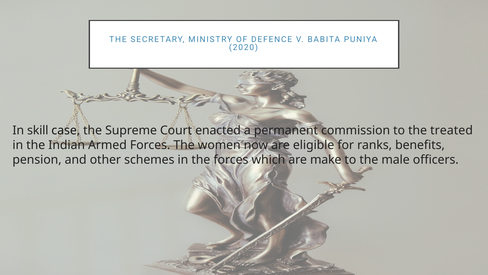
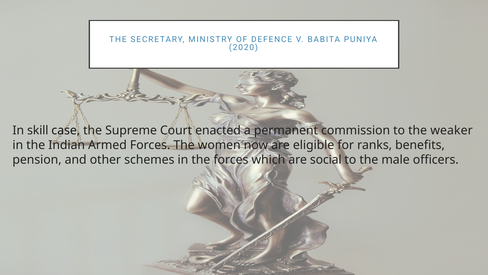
treated: treated -> weaker (452, 130)
make: make -> social (326, 159)
